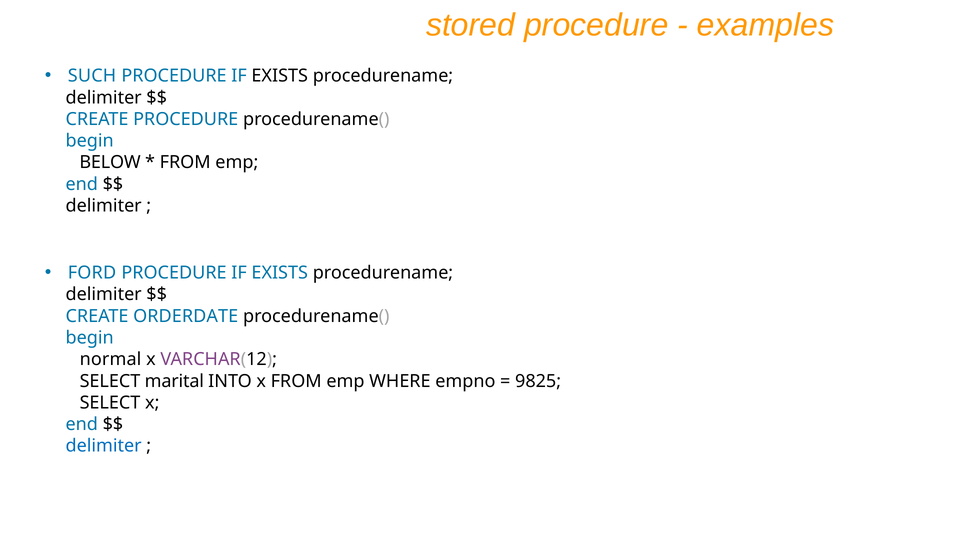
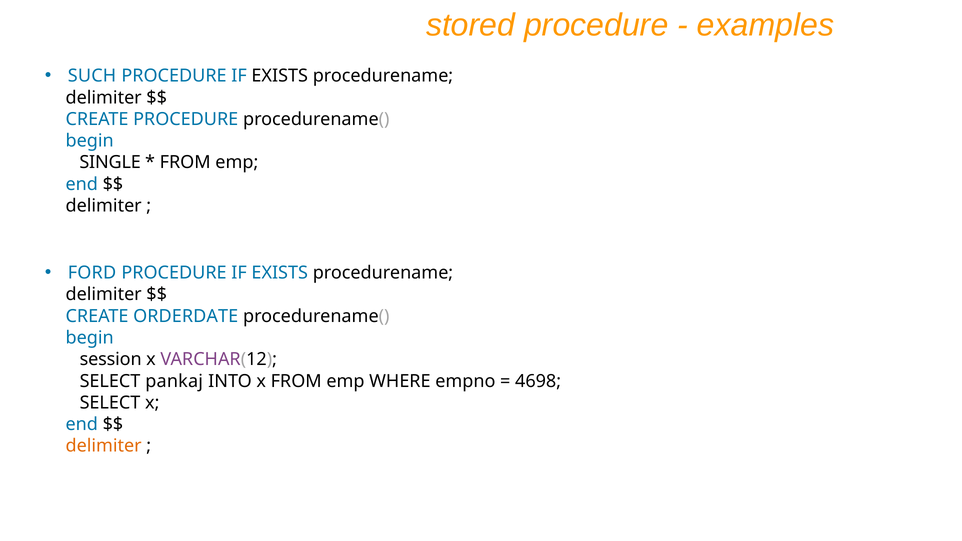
BELOW: BELOW -> SINGLE (110, 163)
normal: normal -> session (111, 360)
marital: marital -> pankaj (174, 381)
9825: 9825 -> 4698 (538, 381)
delimiter colour: blue -> orange (104, 446)
